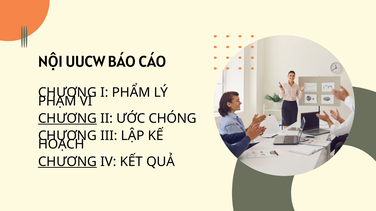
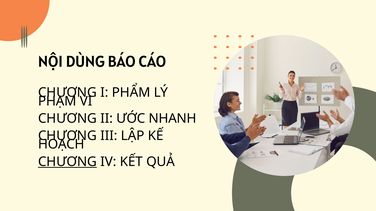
UUCW: UUCW -> DÙNG (85, 62)
CHƯƠNG underline: present -> none (67, 119)
CHÓNG: CHÓNG -> NHANH (173, 119)
